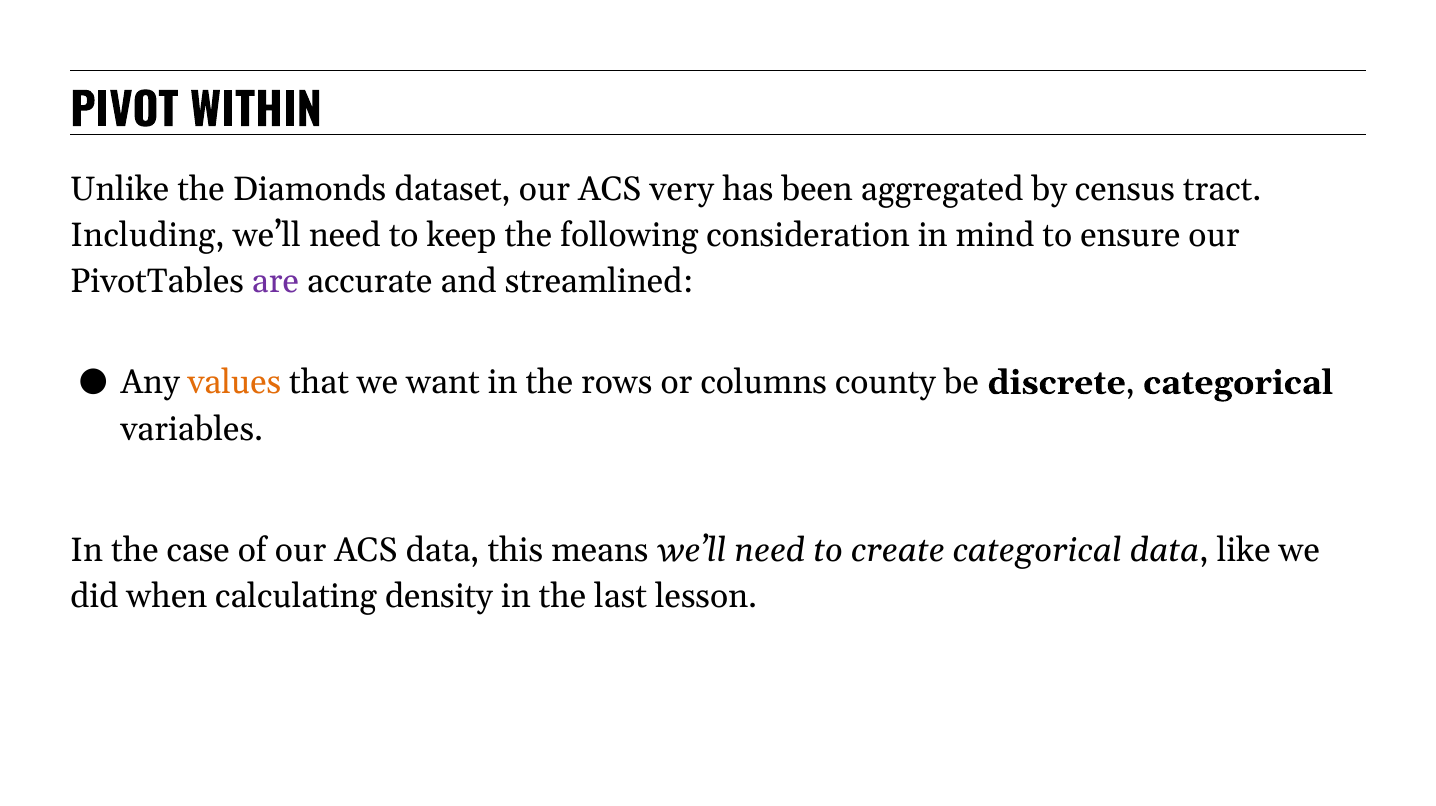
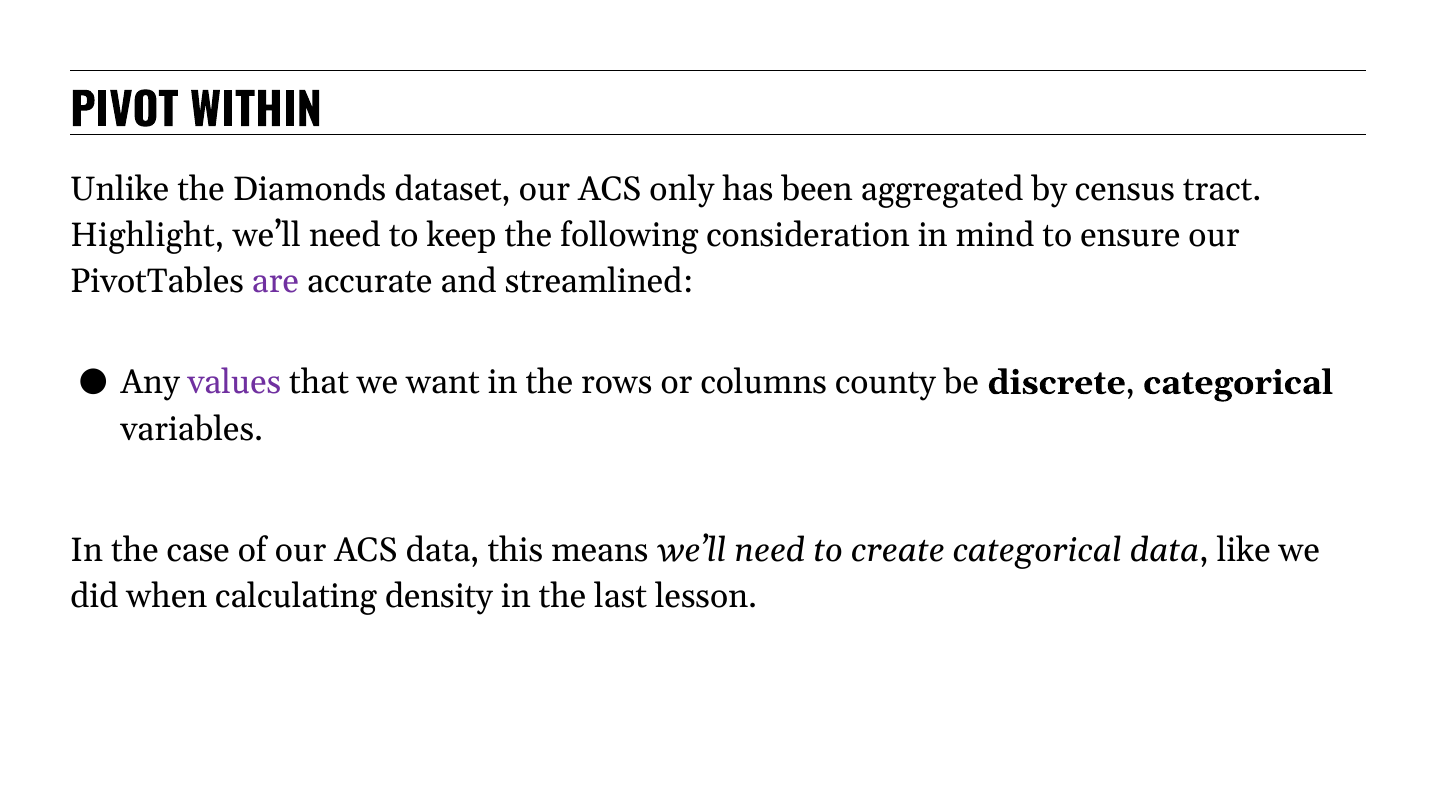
very: very -> only (682, 189)
Including: Including -> Highlight (147, 236)
values colour: orange -> purple (234, 383)
